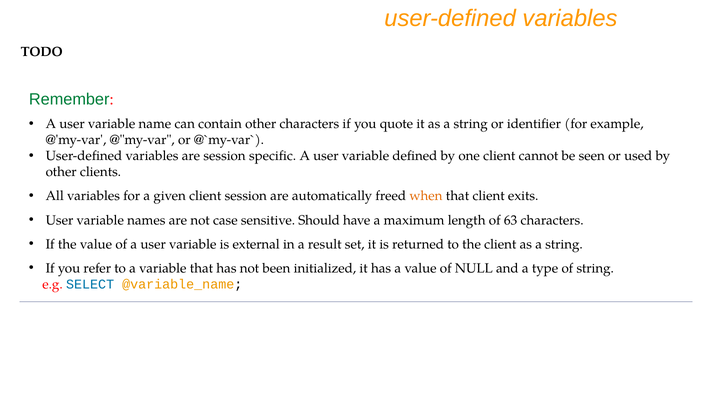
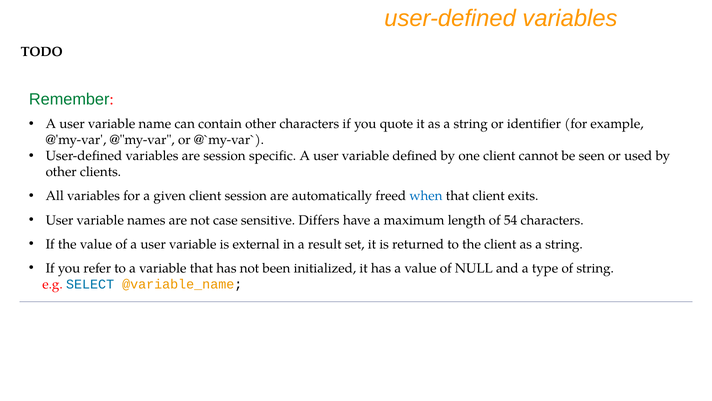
when colour: orange -> blue (426, 196)
Should: Should -> Differs (319, 220)
63: 63 -> 54 (511, 220)
